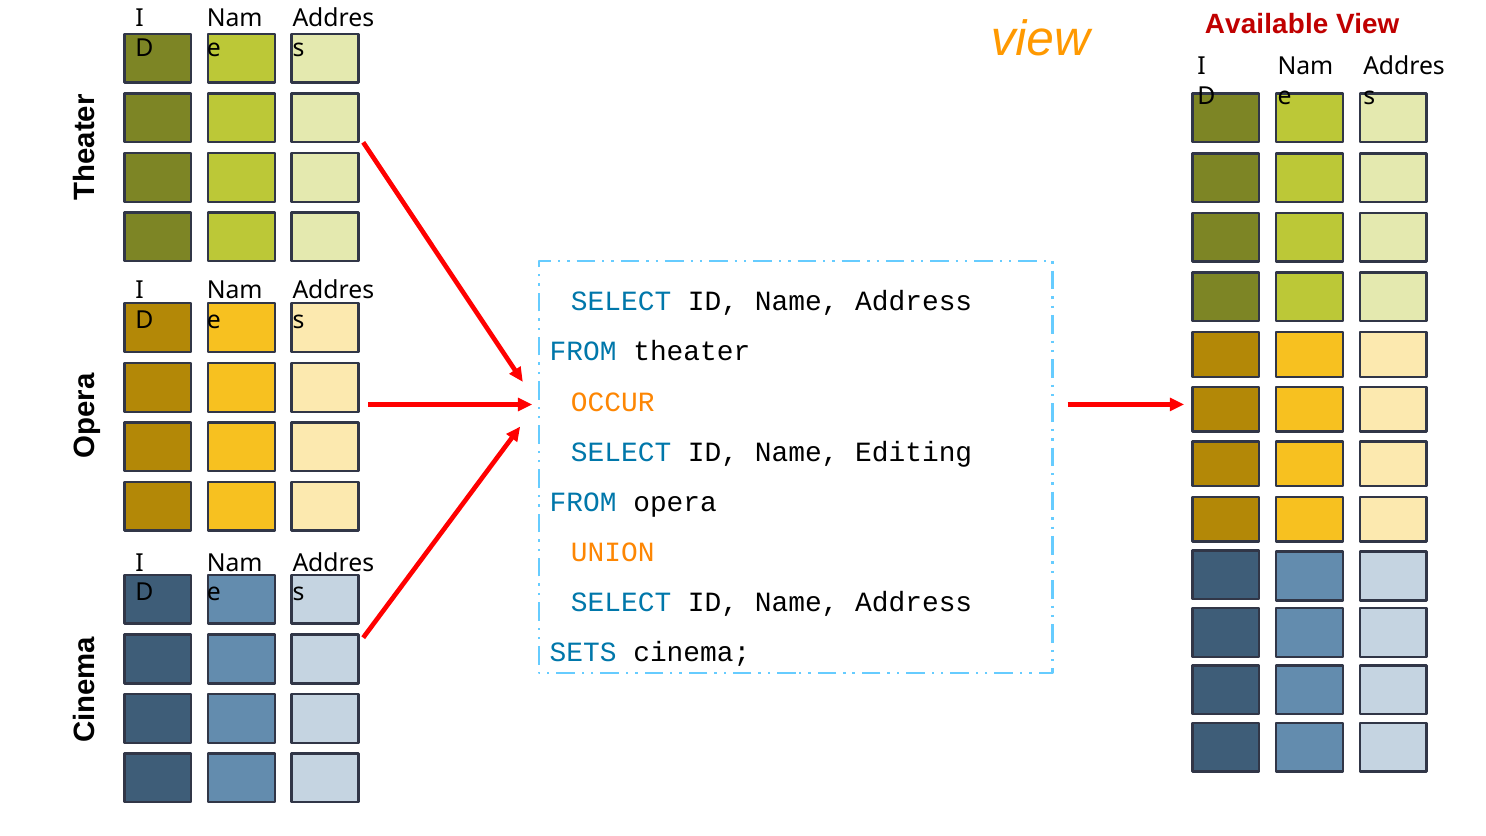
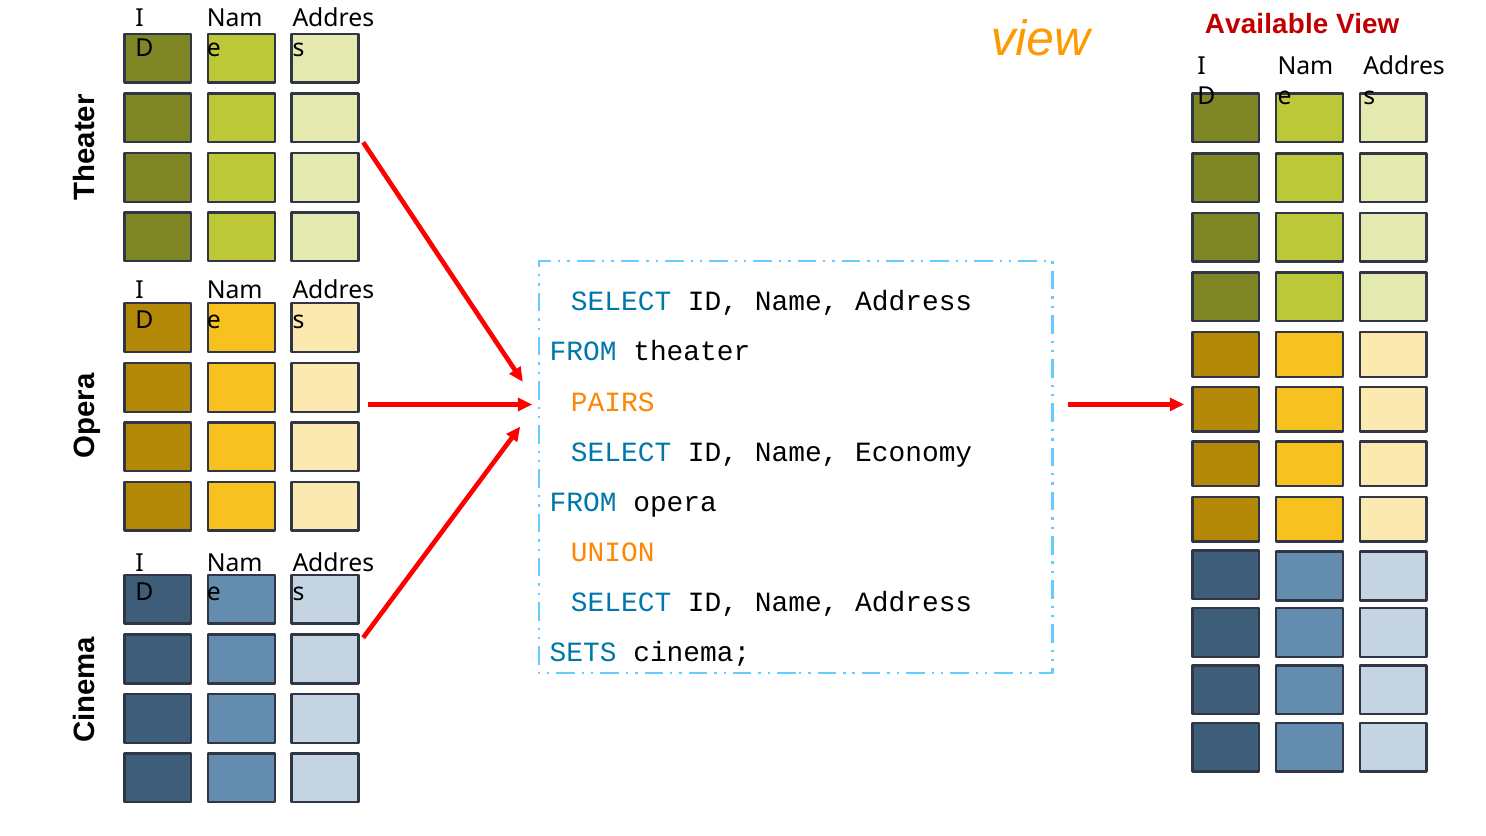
OCCUR: OCCUR -> PAIRS (613, 402)
Editing: Editing -> Economy (914, 452)
